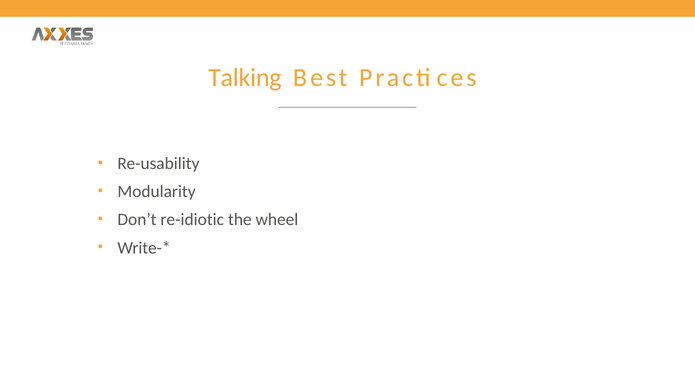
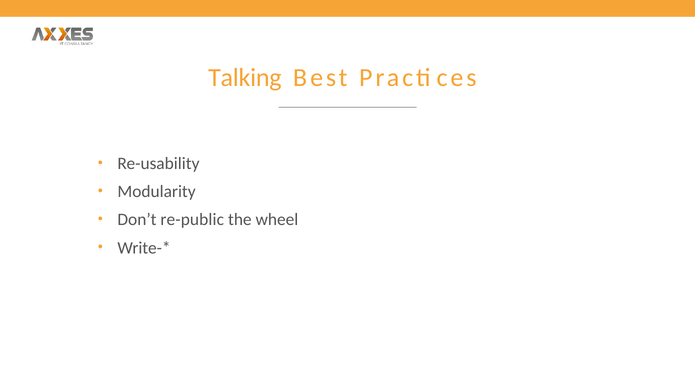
re-idiotic: re-idiotic -> re-public (192, 220)
